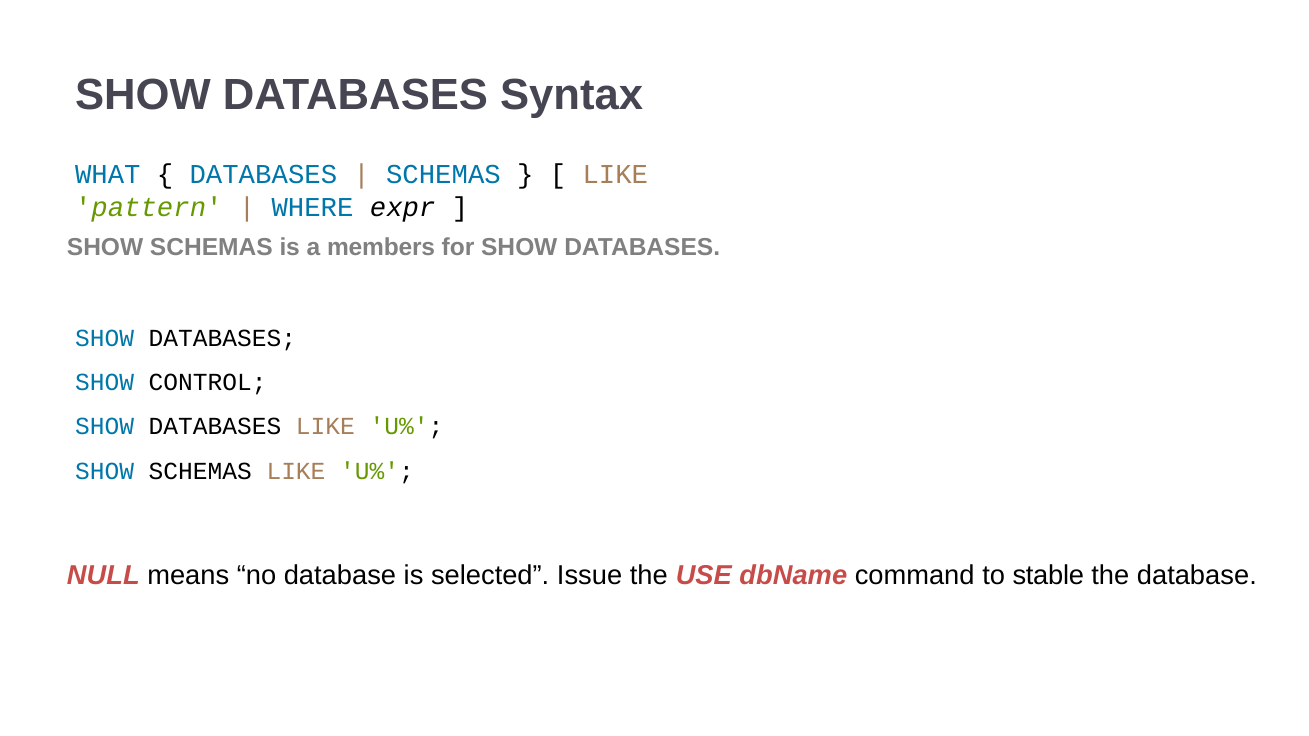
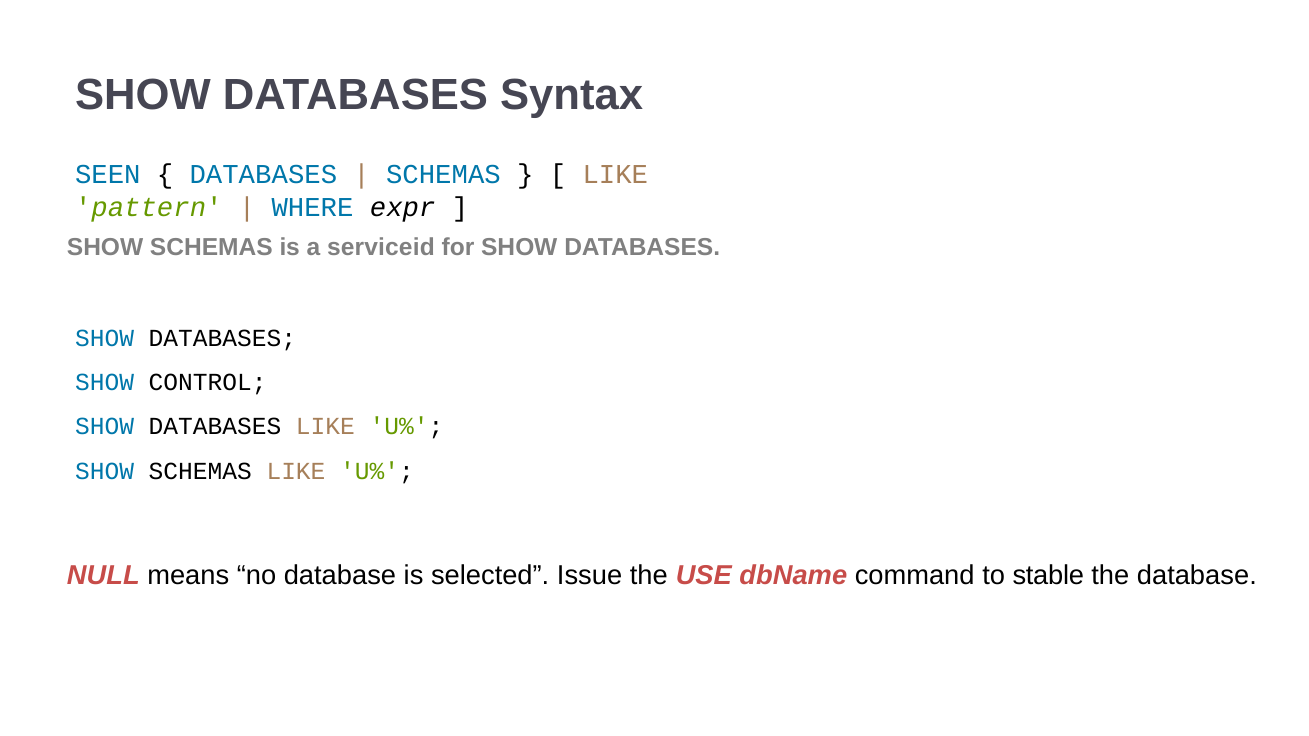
WHAT: WHAT -> SEEN (108, 175)
members: members -> serviceid (381, 247)
